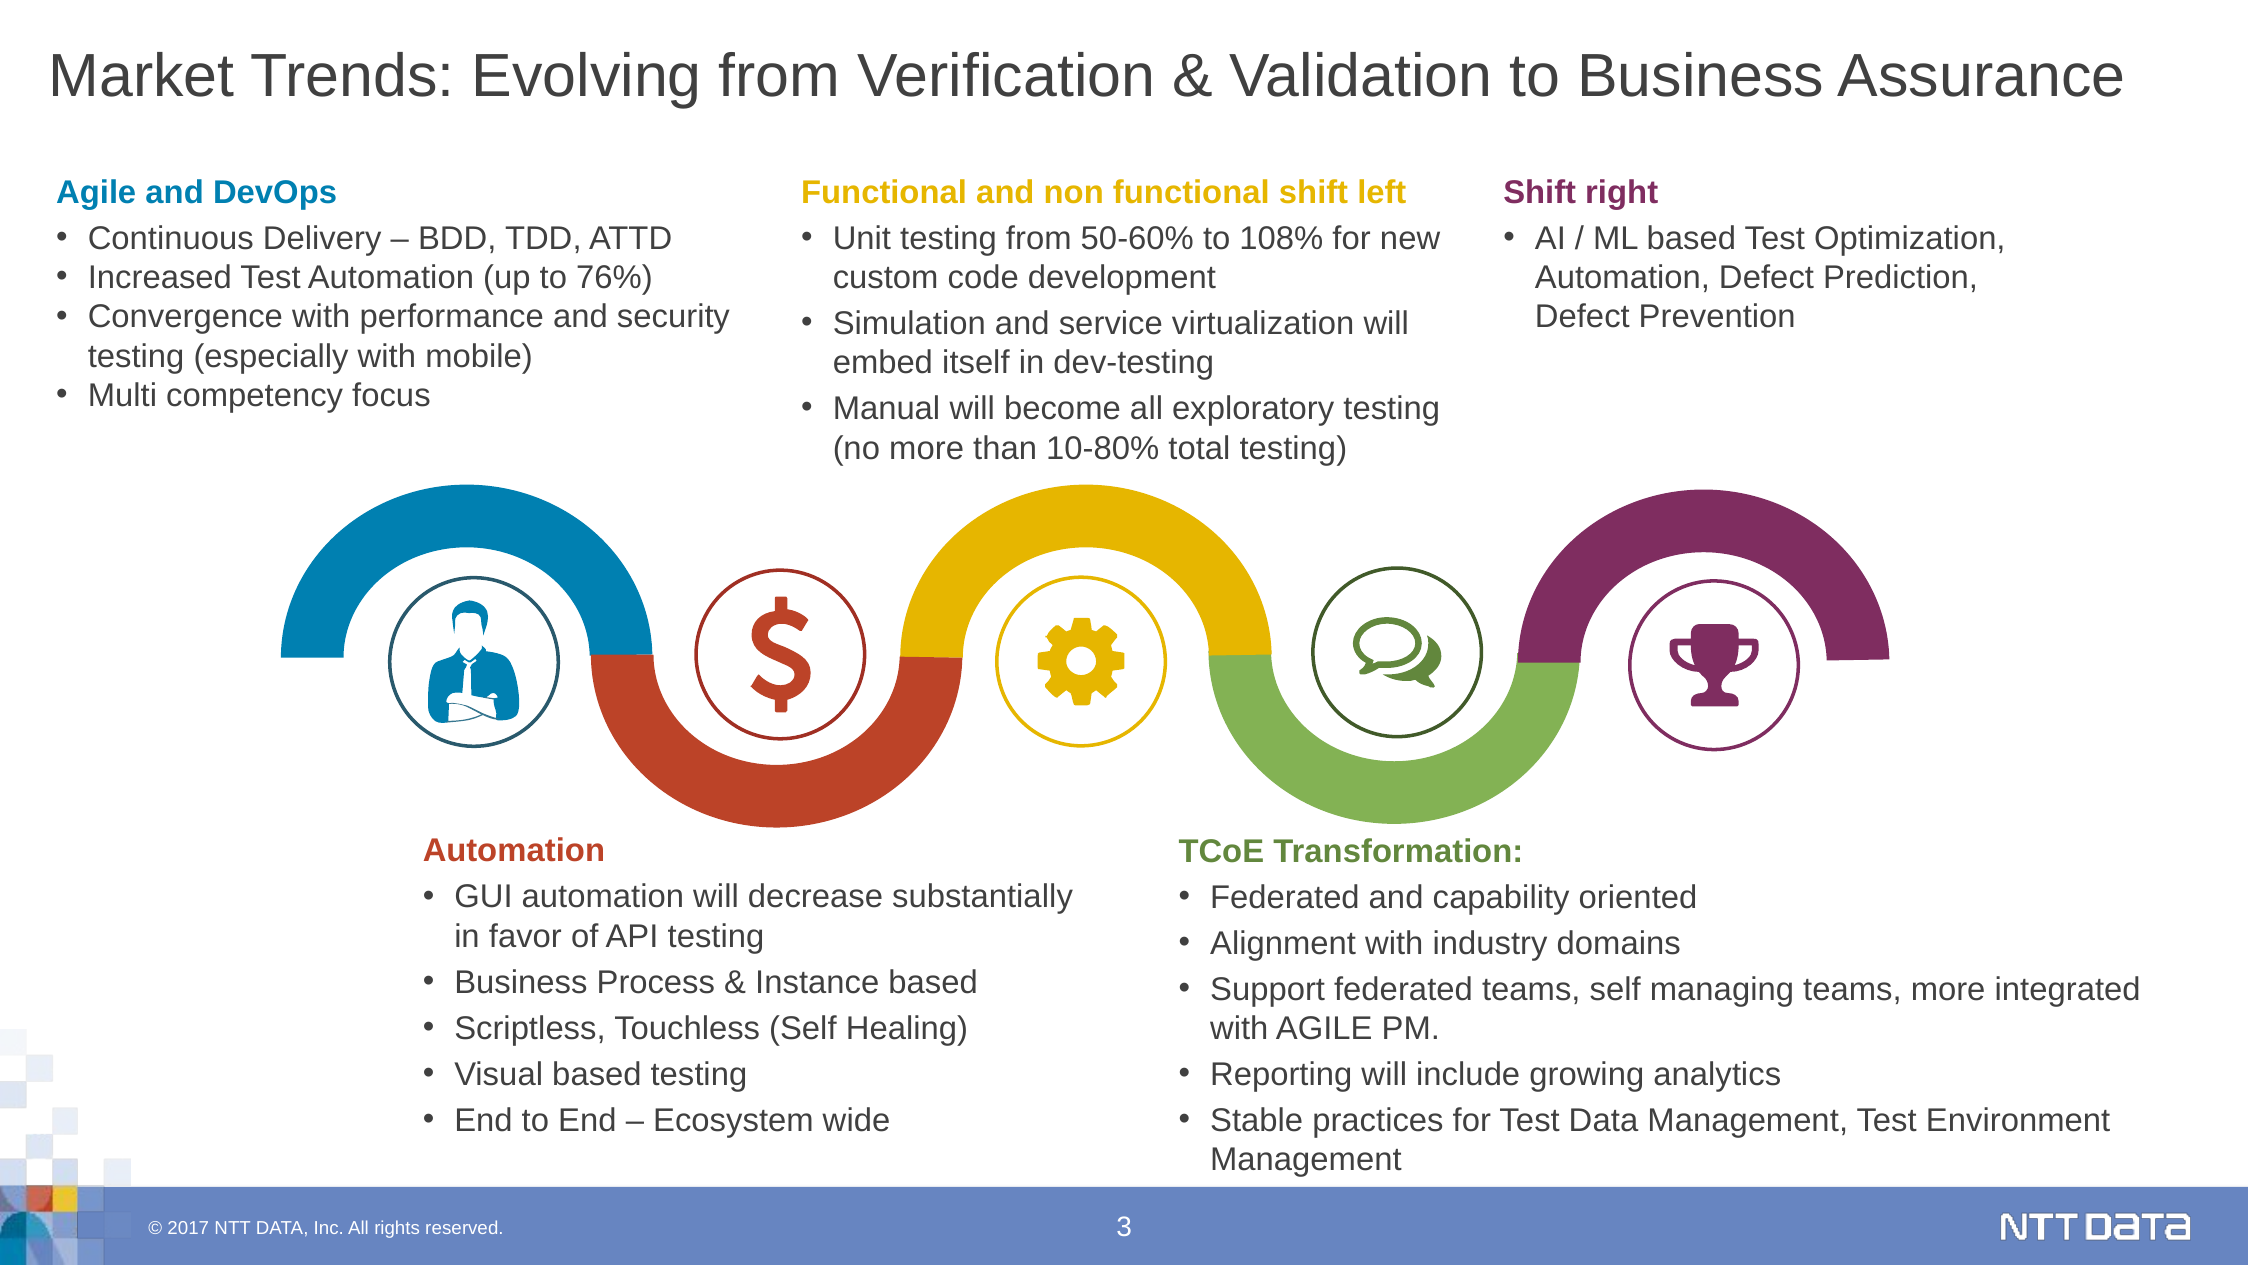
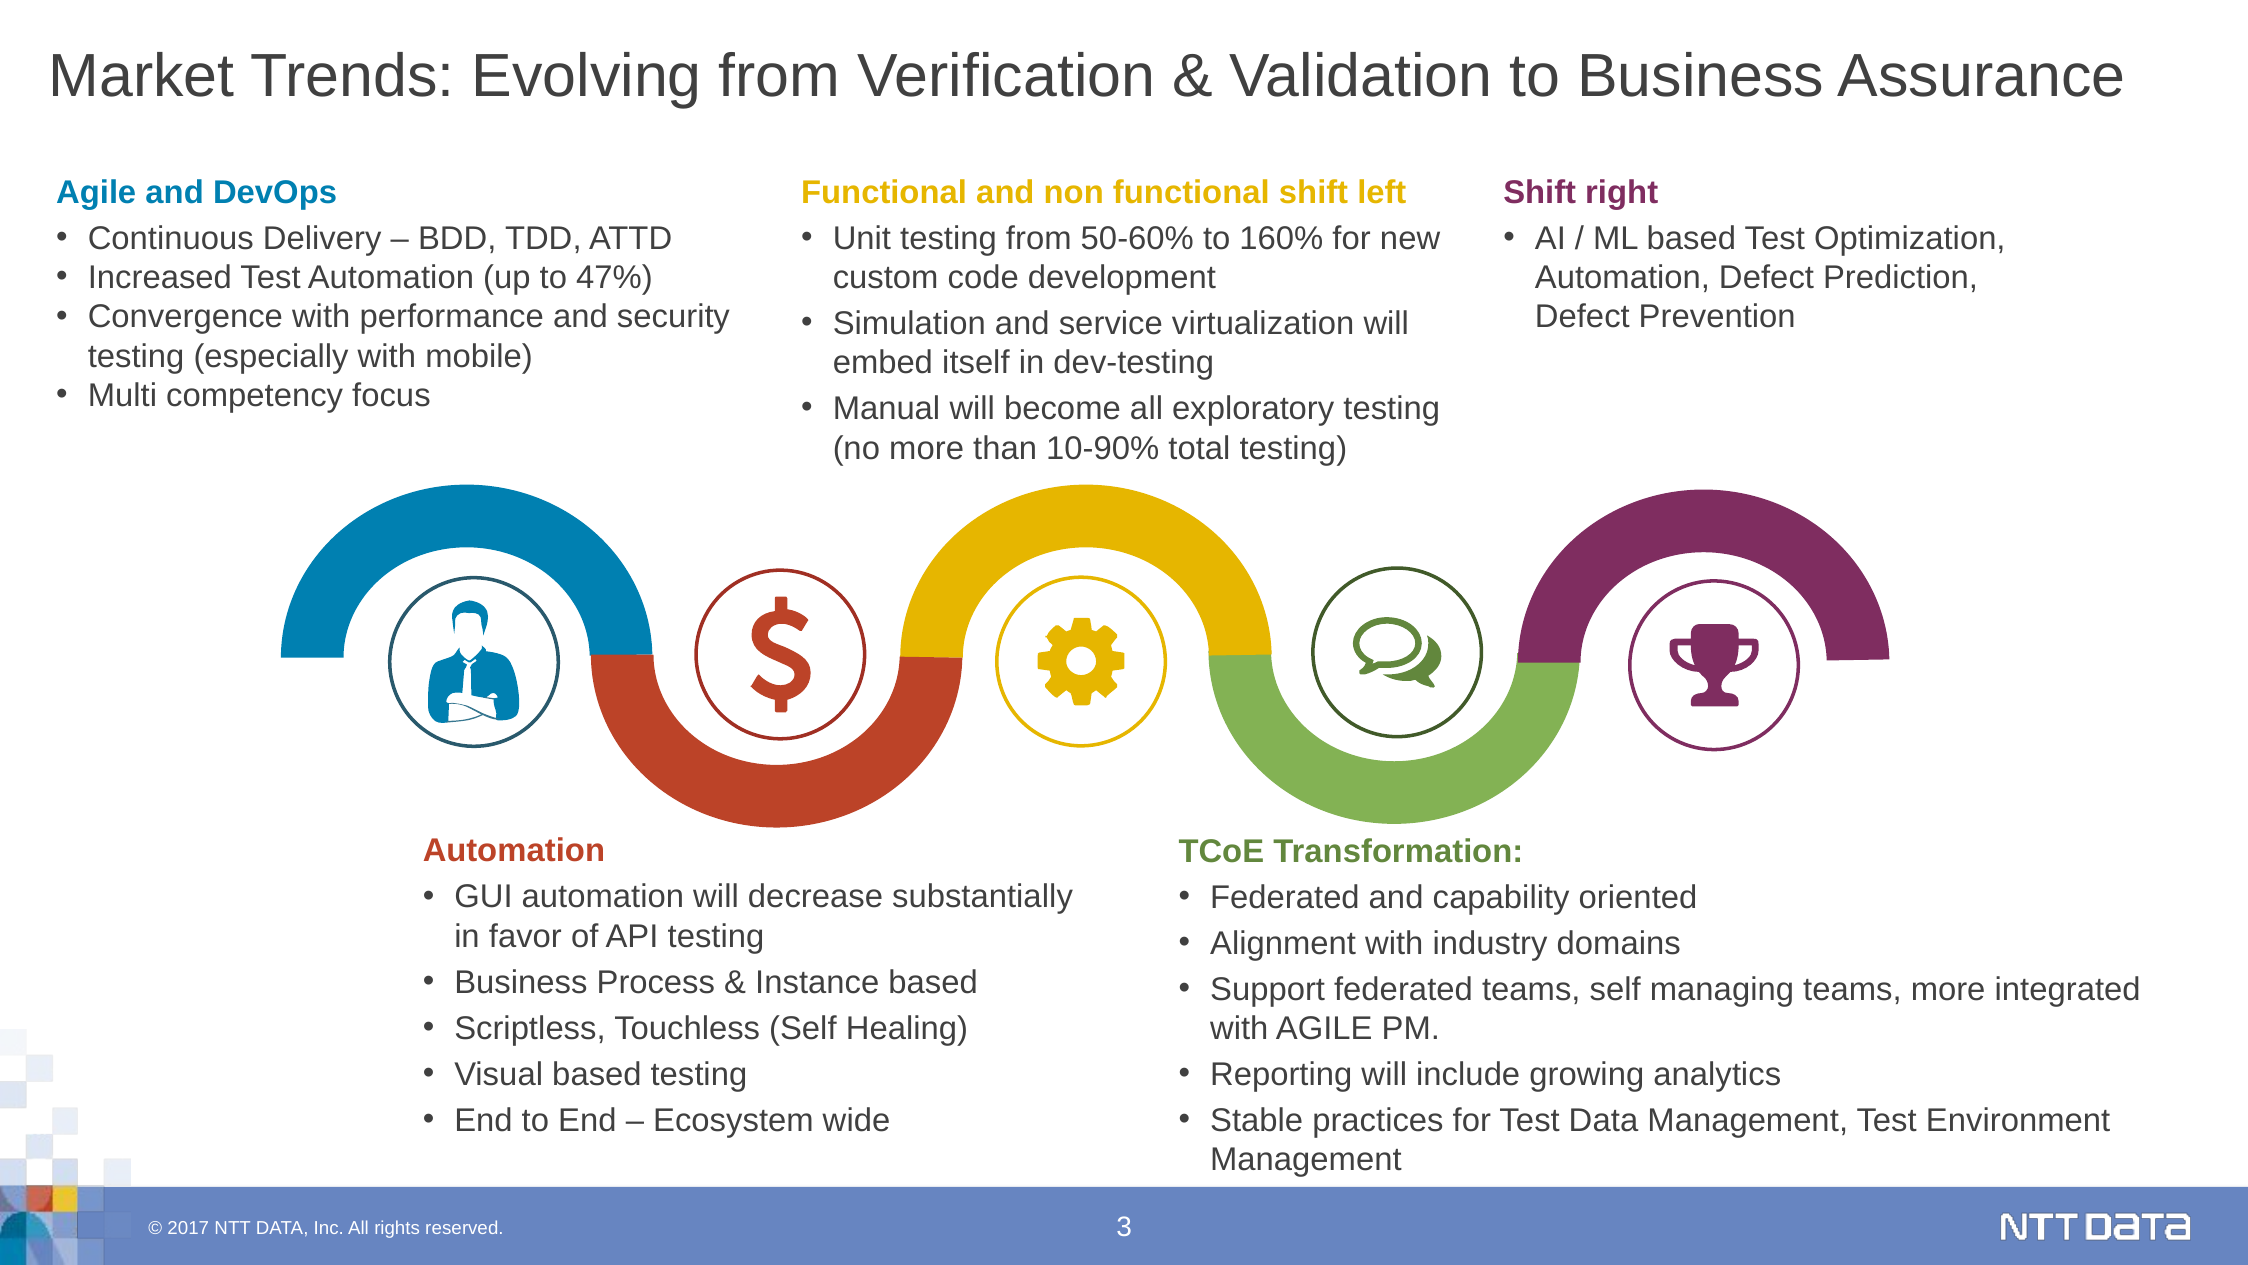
108%: 108% -> 160% (1281, 238)
76%: 76% -> 47% (614, 278)
10-80%: 10-80% -> 10-90% (1103, 448)
